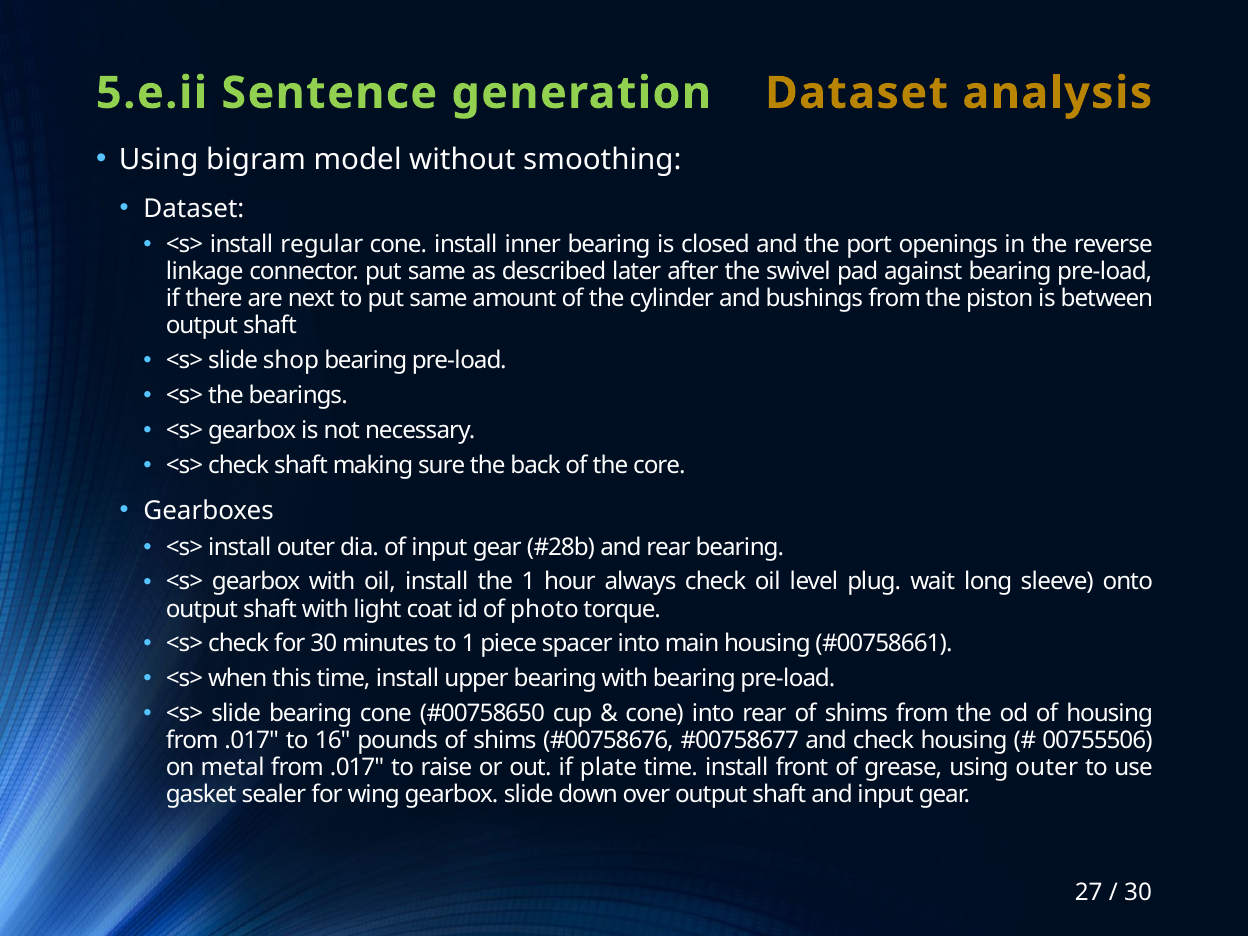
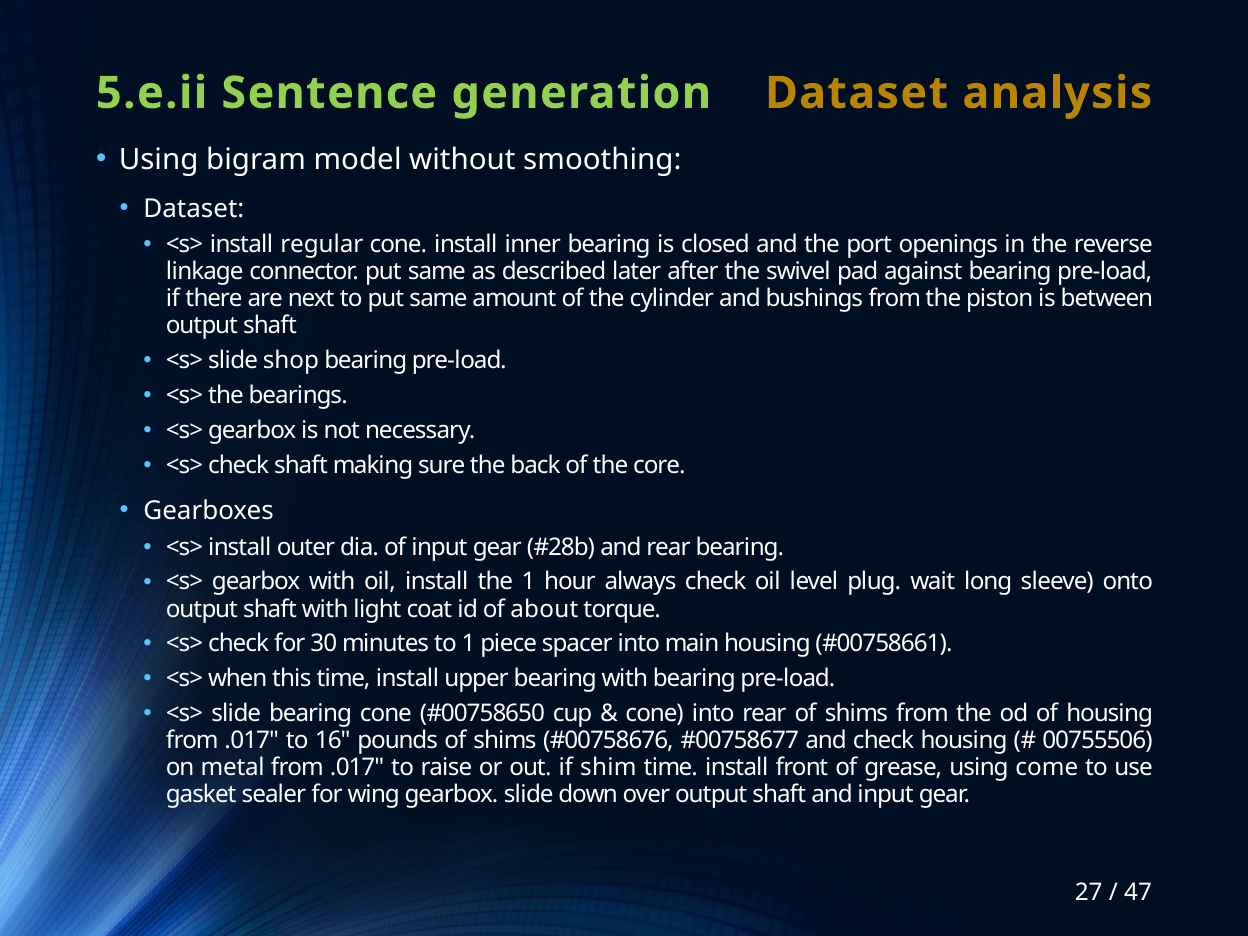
photo: photo -> about (544, 609)
plate: plate -> shim (608, 768)
using outer: outer -> come (1047, 768)
30: 30 -> 47 (1138, 892)
